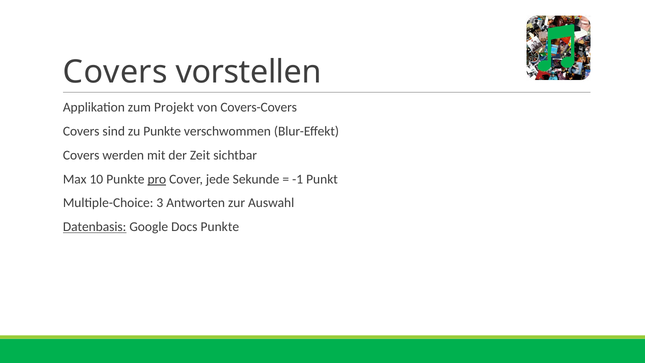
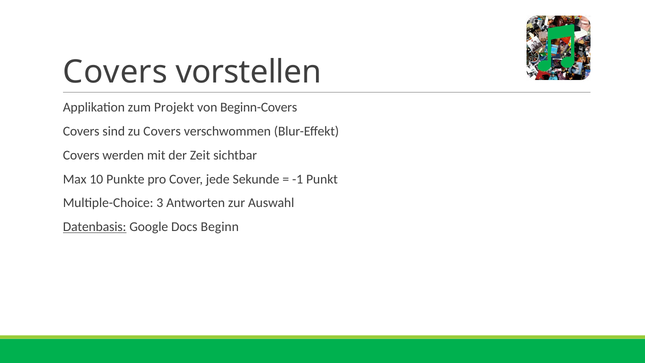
Covers-Covers: Covers-Covers -> Beginn-Covers (259, 107)
zu Punkte: Punkte -> Covers (162, 131)
pro underline: present -> none (157, 179)
Docs Punkte: Punkte -> Beginn (220, 227)
